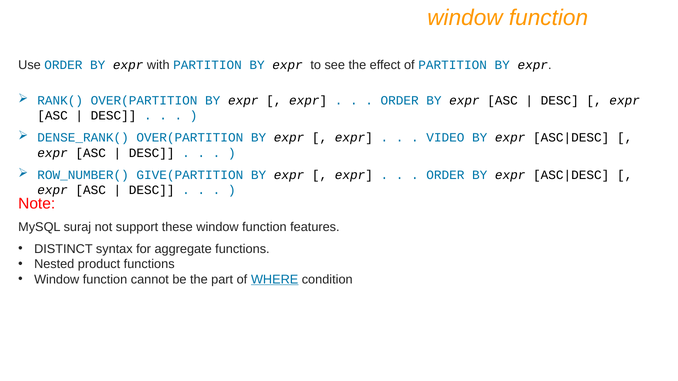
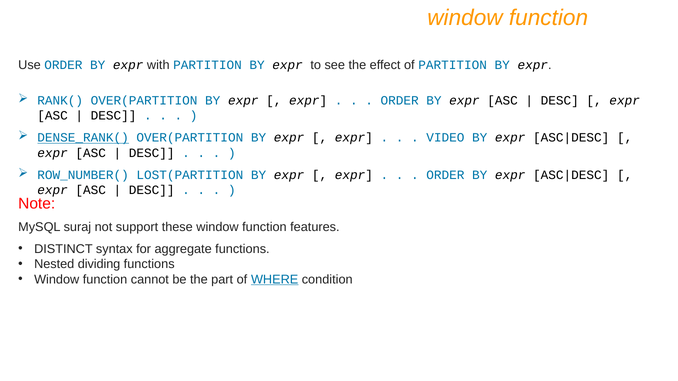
DENSE_RANK( underline: none -> present (83, 138)
GIVE(PARTITION: GIVE(PARTITION -> LOST(PARTITION (190, 175)
product: product -> dividing (99, 264)
